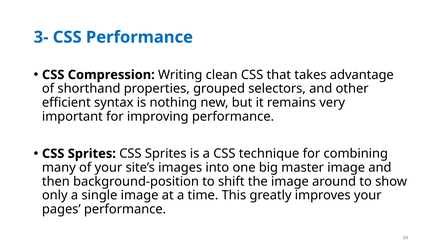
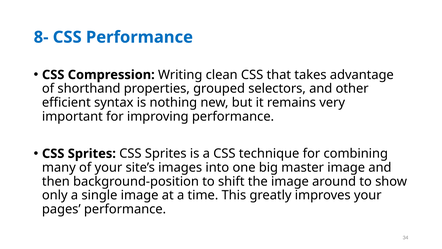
3-: 3- -> 8- (41, 37)
